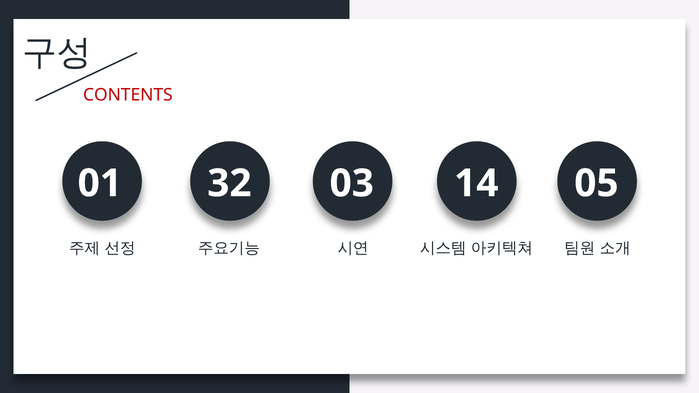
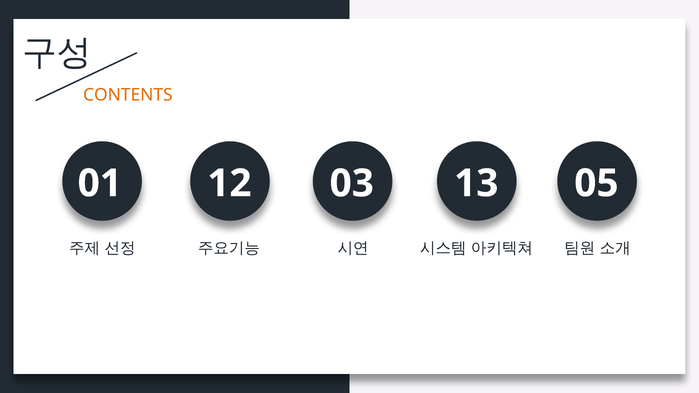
CONTENTS colour: red -> orange (128, 95)
32: 32 -> 12 (229, 184)
14: 14 -> 13 (476, 184)
